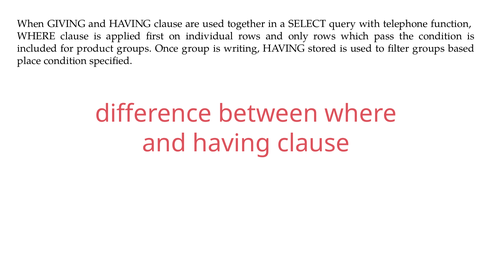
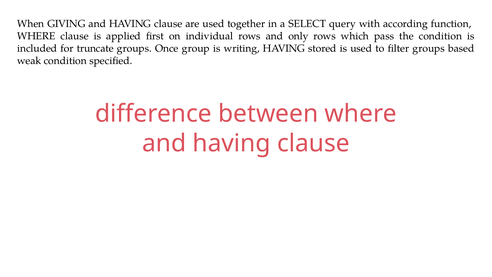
telephone: telephone -> according (405, 24)
product: product -> truncate (95, 49)
place: place -> weak (29, 61)
